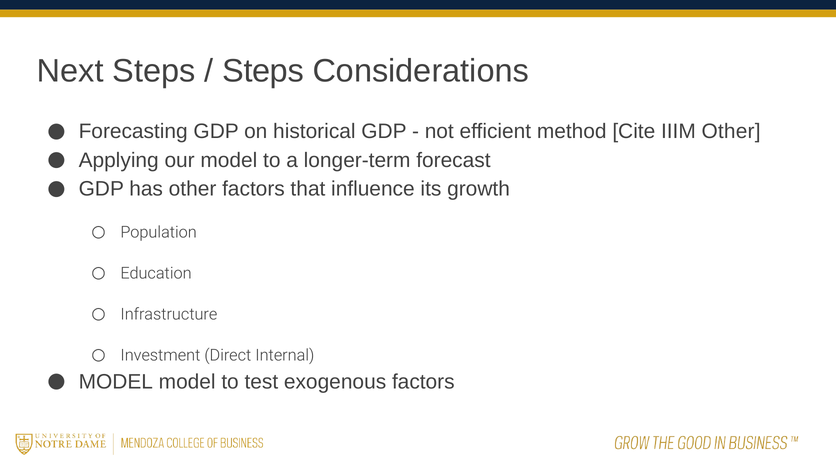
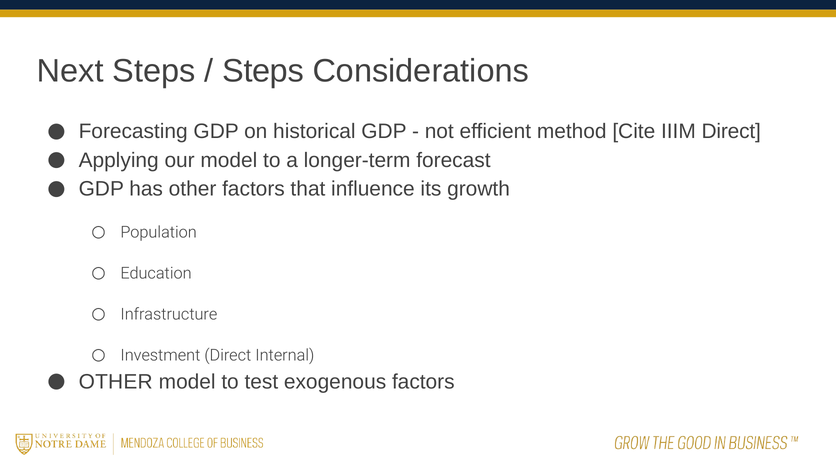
IIIM Other: Other -> Direct (731, 131)
MODEL: MODEL -> OTHER (116, 382)
